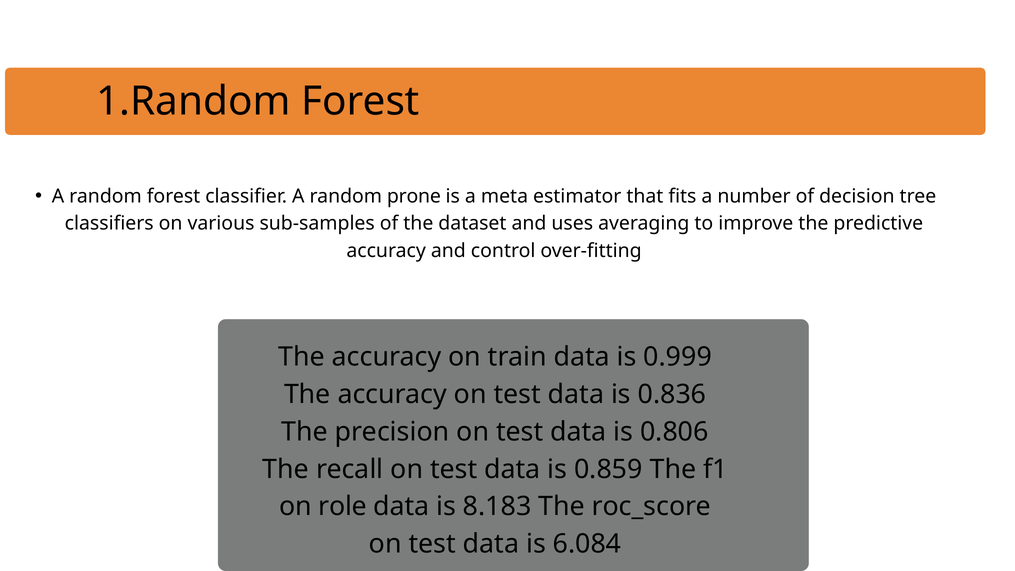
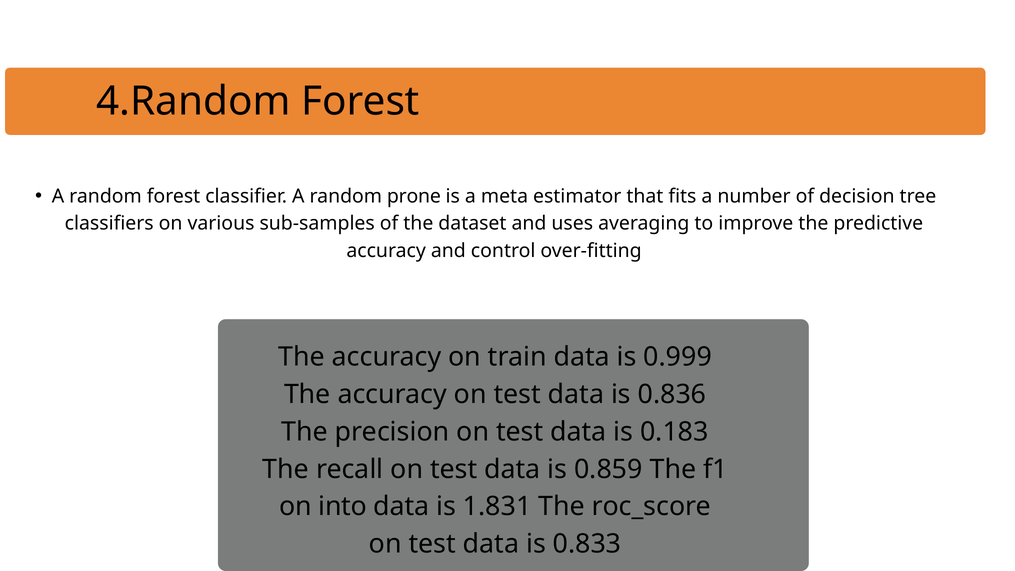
1.Random: 1.Random -> 4.Random (193, 101)
0.806: 0.806 -> 0.183 (674, 432)
role: role -> into (343, 507)
8.183: 8.183 -> 1.831 (497, 507)
6.084: 6.084 -> 0.833 (587, 544)
